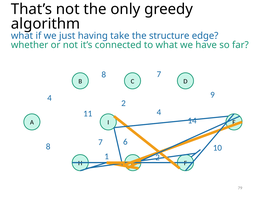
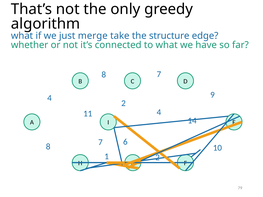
having: having -> merge (93, 36)
